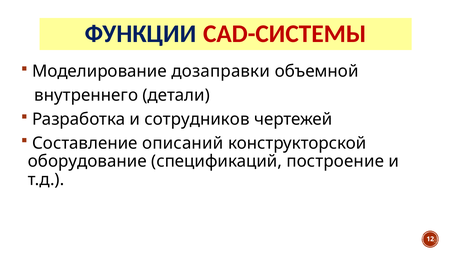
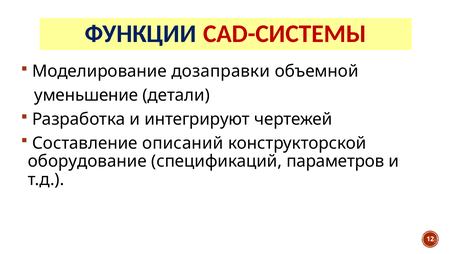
внутреннего: внутреннего -> уменьшение (86, 95)
сотрудников: сотрудников -> интегрируют (197, 119)
построение: построение -> параметров (335, 161)
